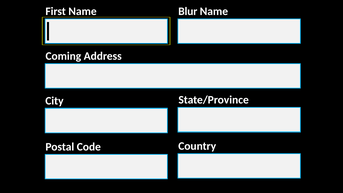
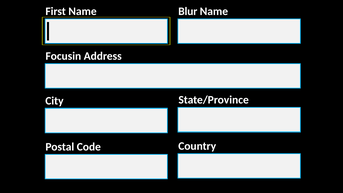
Coming: Coming -> Focusin (63, 56)
